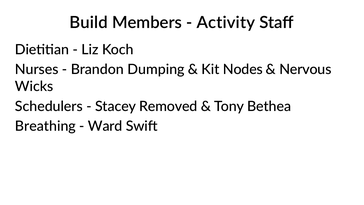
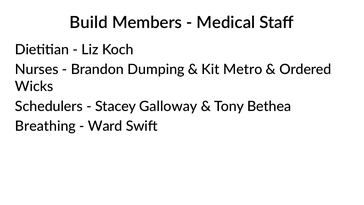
Activity: Activity -> Medical (226, 23)
Nodes: Nodes -> Metro (243, 69)
Nervous: Nervous -> Ordered (305, 69)
Removed: Removed -> Galloway (168, 106)
